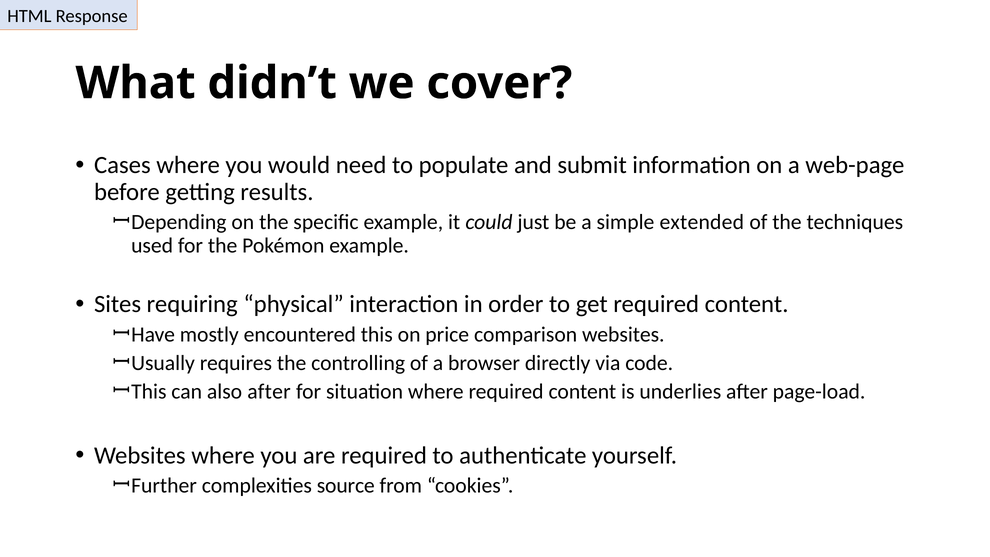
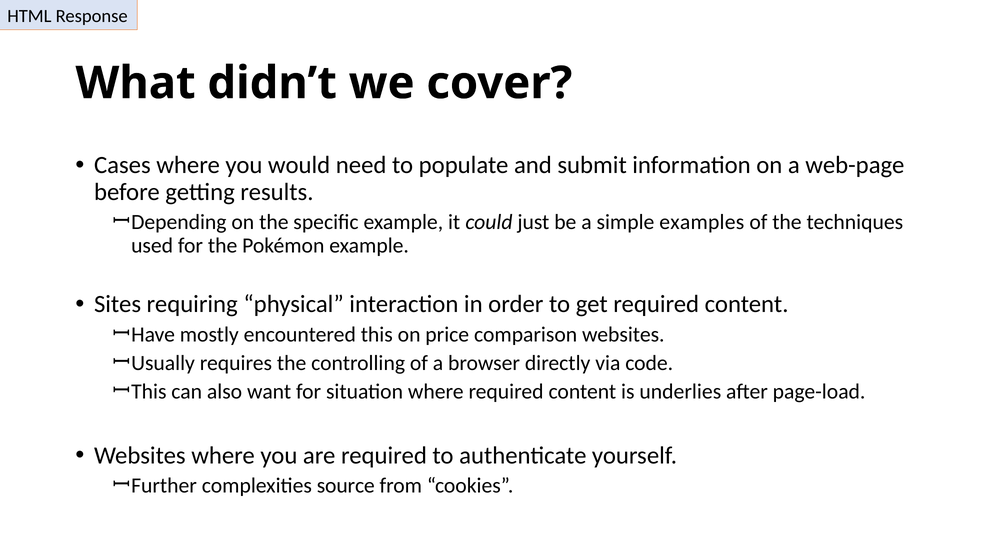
extended: extended -> examples (702, 222)
also after: after -> want (269, 391)
